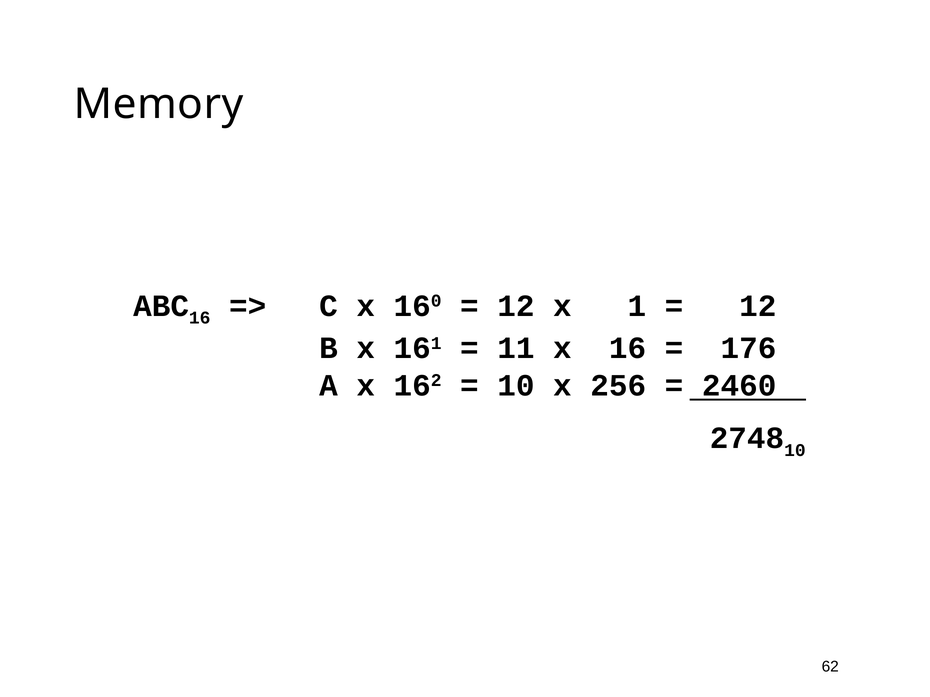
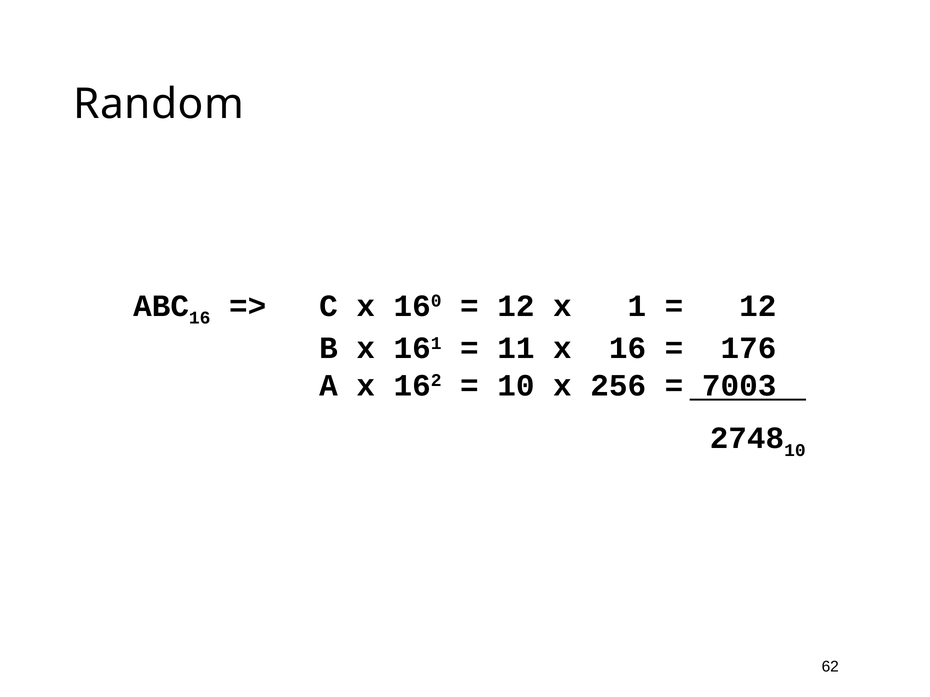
Memory: Memory -> Random (159, 104)
2460: 2460 -> 7003 (739, 386)
